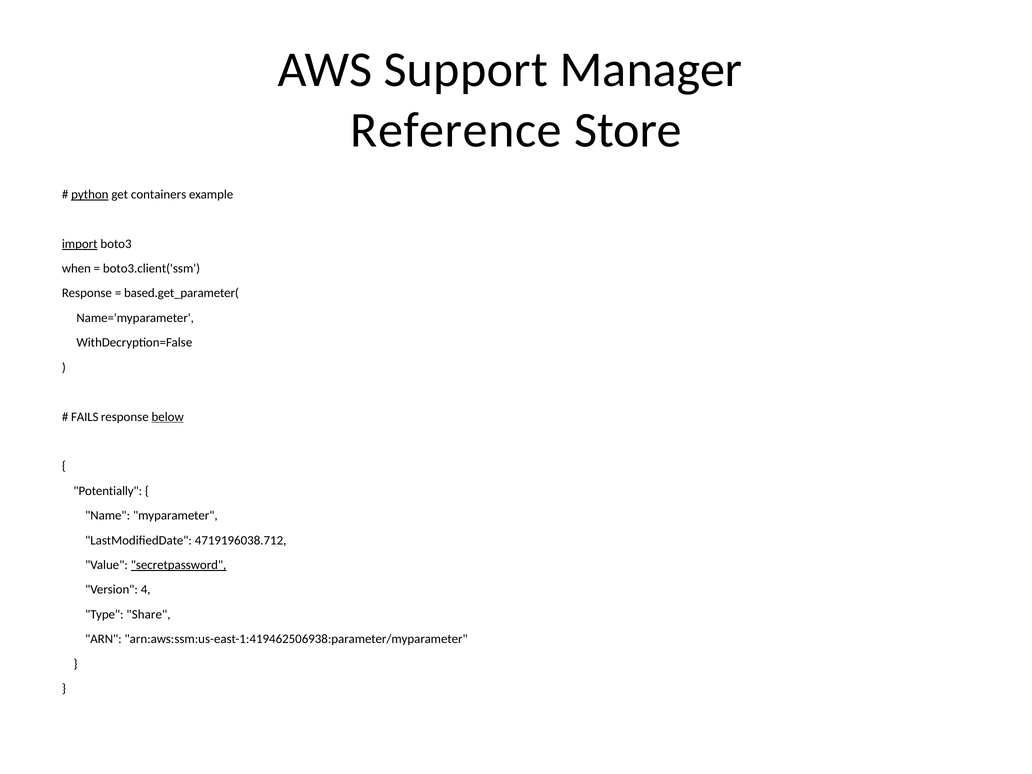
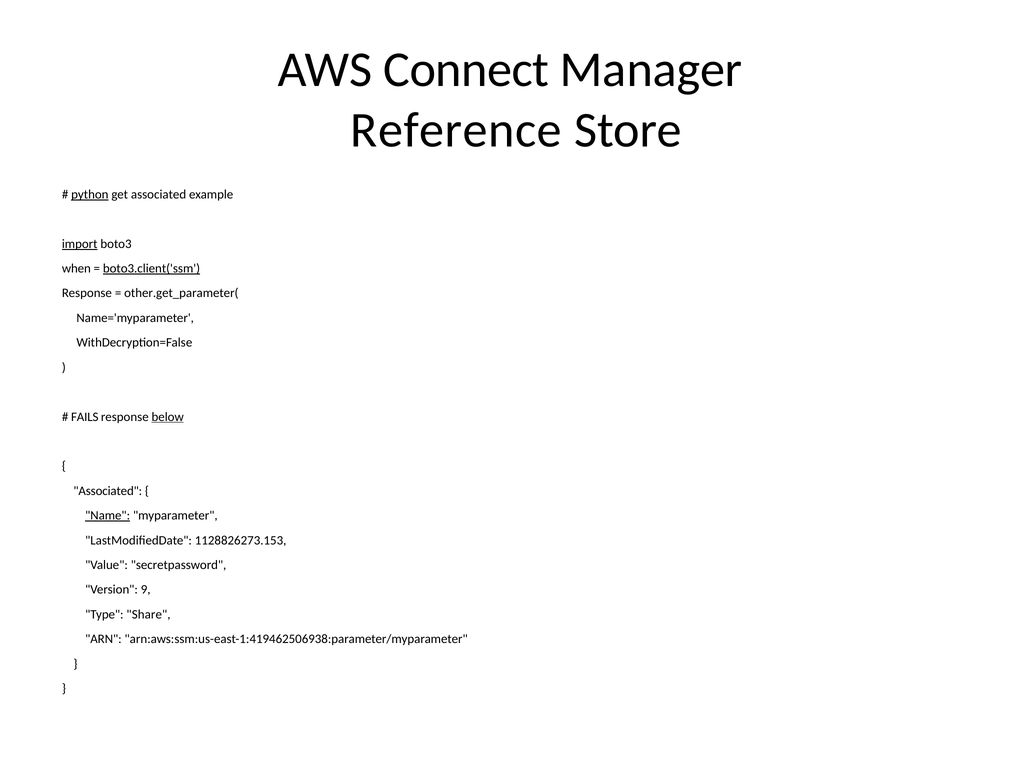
Support: Support -> Connect (466, 70)
get containers: containers -> associated (159, 194)
boto3.client('ssm underline: none -> present (151, 269)
based.get_parameter(: based.get_parameter( -> other.get_parameter( (181, 293)
Potentially: Potentially -> Associated (108, 491)
Name underline: none -> present (108, 516)
4719196038.712: 4719196038.712 -> 1128826273.153 (241, 540)
secretpassword underline: present -> none (179, 565)
4: 4 -> 9 (146, 590)
